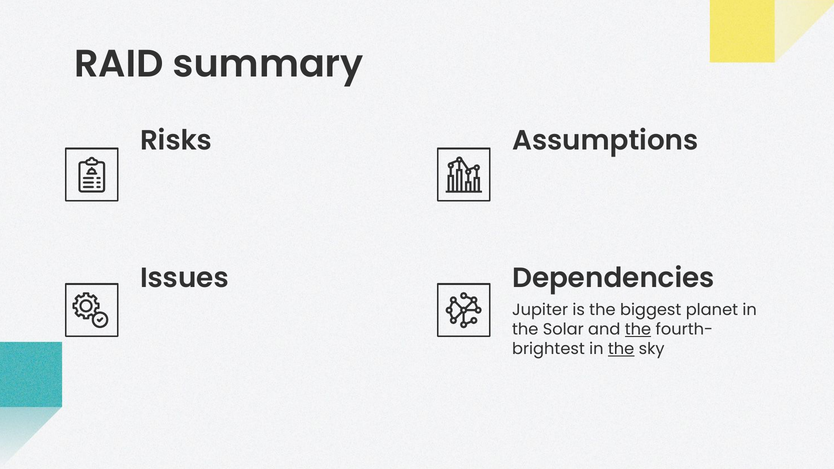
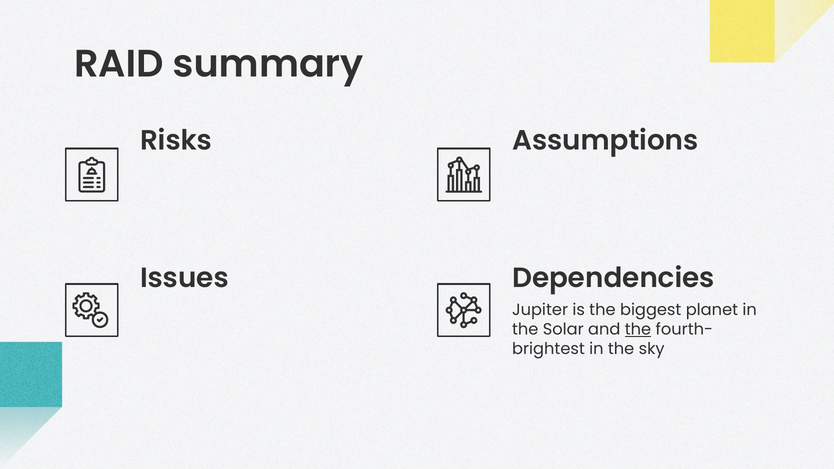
the underline: present -> none (621, 349)
